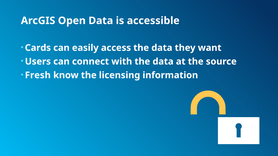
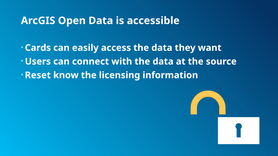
Fresh: Fresh -> Reset (38, 75)
